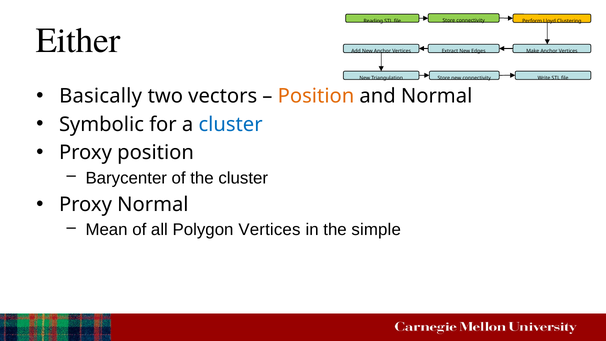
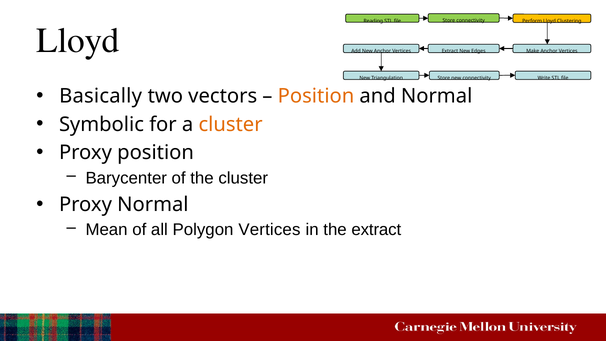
Either: Either -> Lloyd (78, 40)
cluster colour: blue -> orange (231, 124)
the simple: simple -> extract (376, 230)
